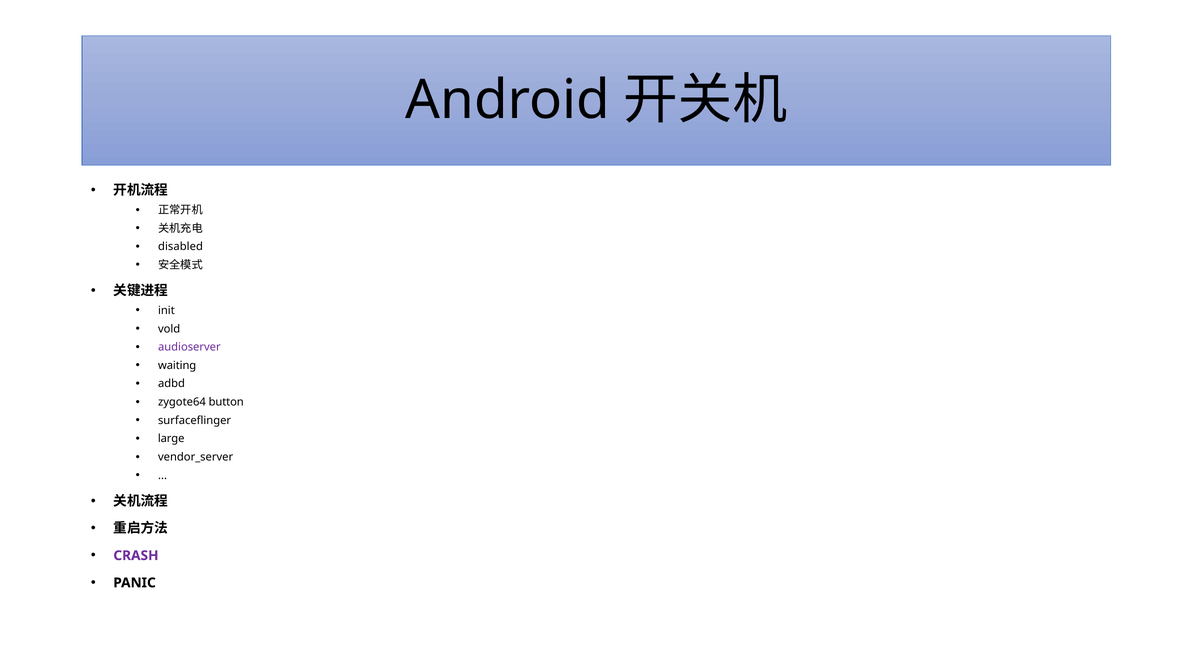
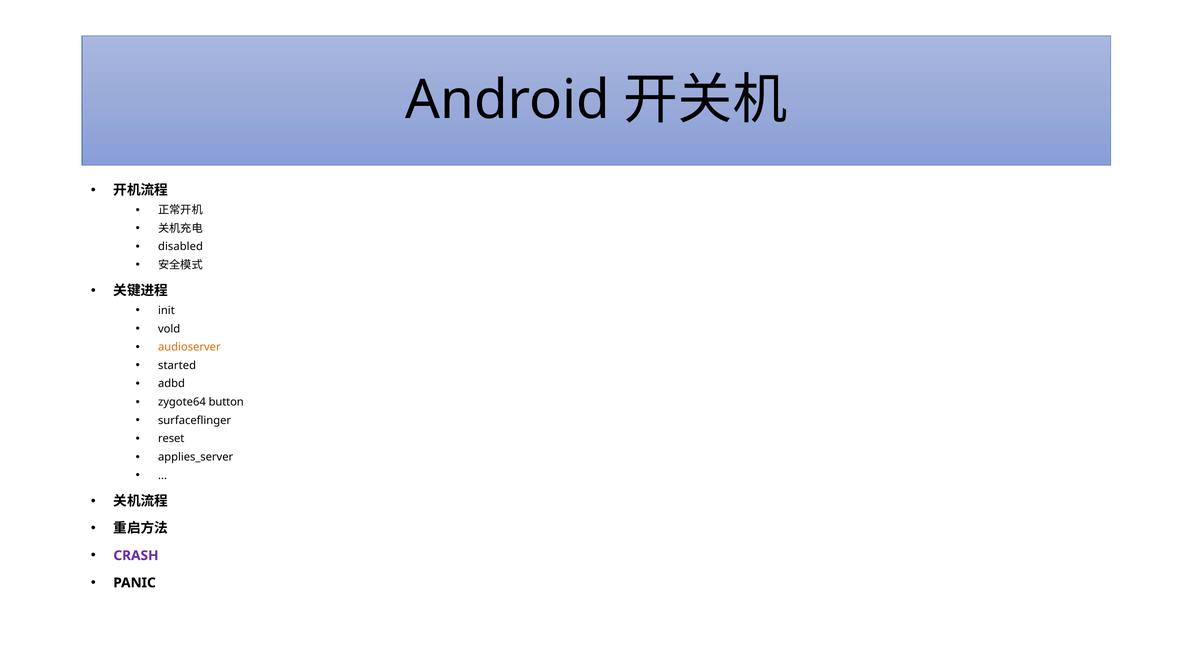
audioserver colour: purple -> orange (189, 347)
waiting: waiting -> started (177, 365)
large: large -> reset (171, 439)
vendor_server: vendor_server -> applies_server (196, 457)
